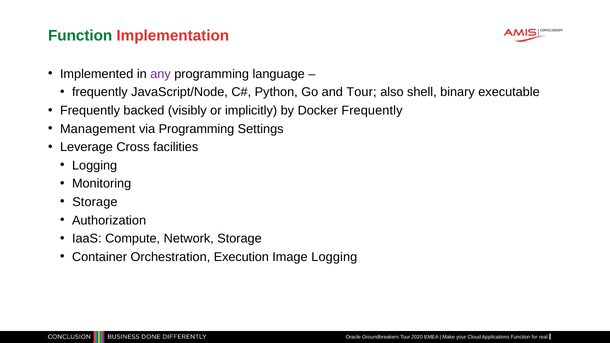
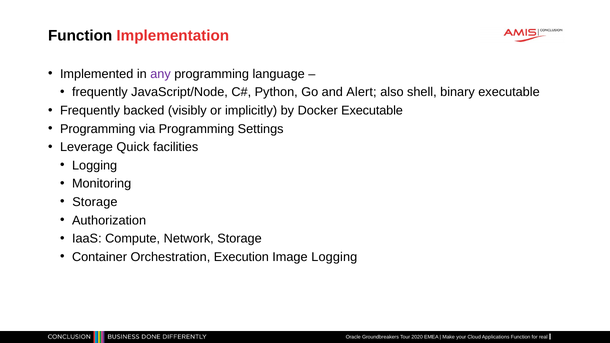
Function colour: green -> black (80, 36)
and Tour: Tour -> Alert (361, 92)
Docker Frequently: Frequently -> Executable (372, 111)
Management: Management -> Programming (98, 129)
Cross: Cross -> Quick (133, 147)
